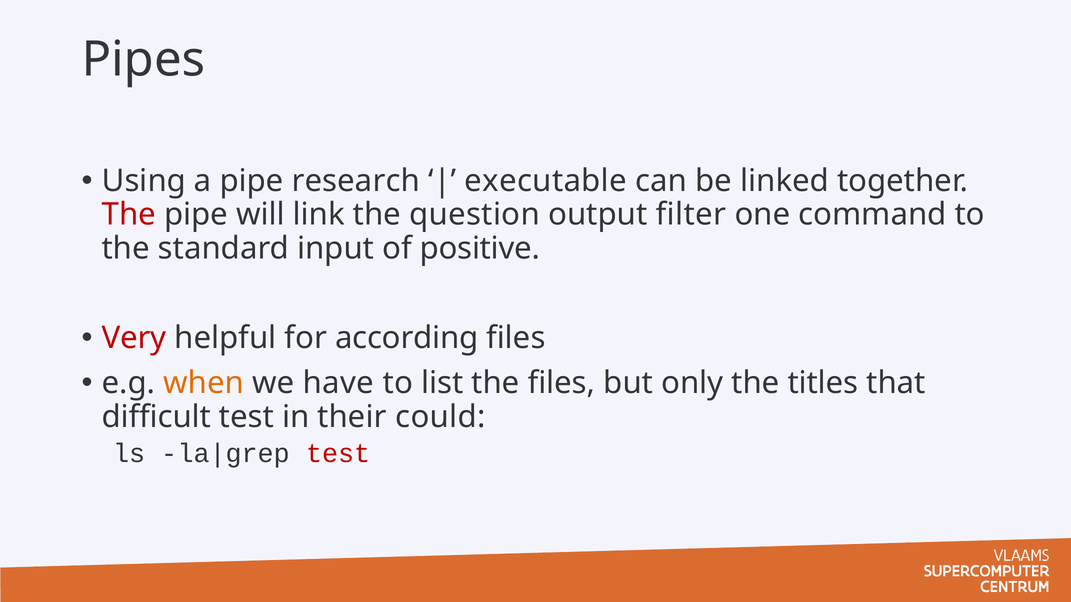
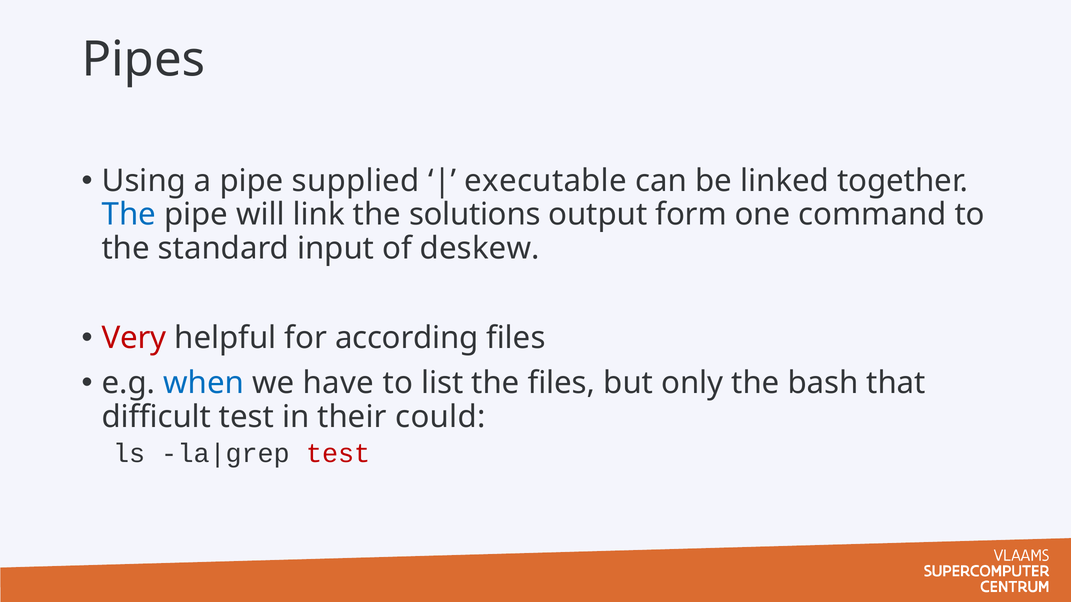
research: research -> supplied (356, 181)
The colour: red -> blue (129, 215)
question: question -> solutions (475, 215)
filter: filter -> form (691, 215)
positive: positive -> deskew (480, 249)
when colour: orange -> blue (204, 383)
titles: titles -> bash (823, 383)
